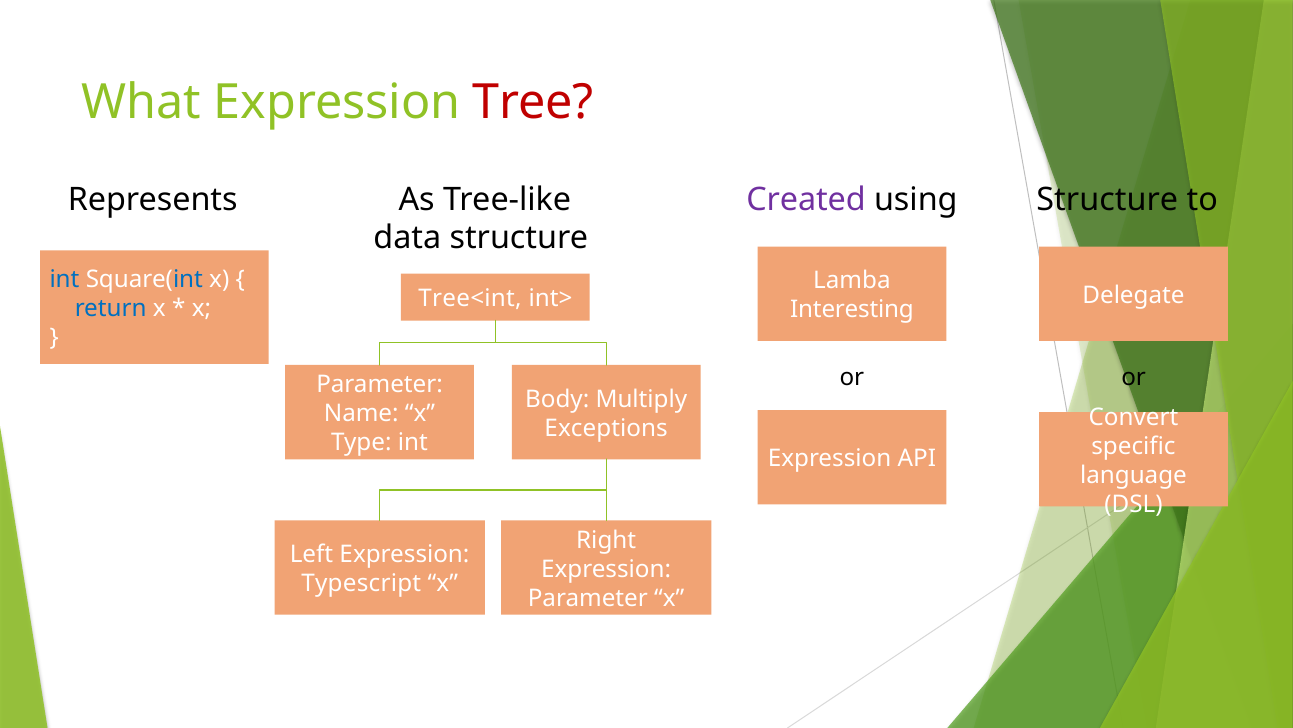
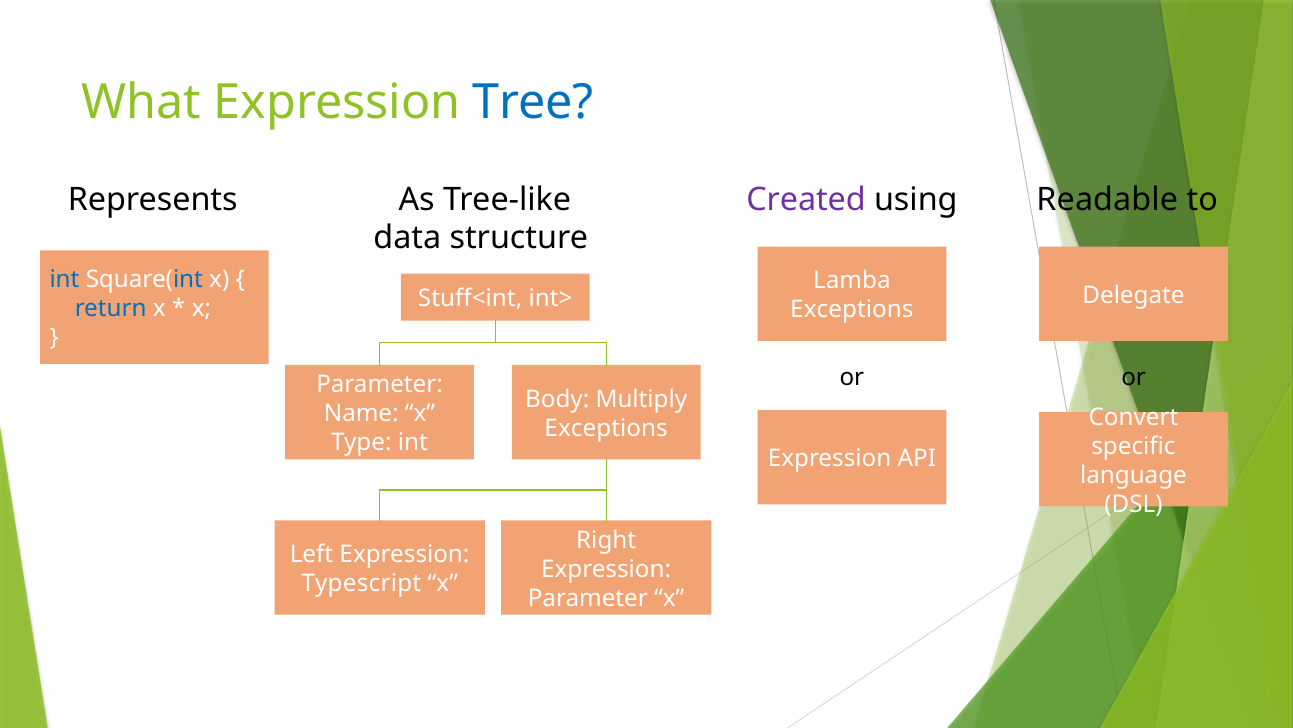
Tree colour: red -> blue (533, 102)
Structure: Structure -> Readable (1107, 199)
Tree<int: Tree<int -> Stuff<int (470, 299)
Interesting: Interesting -> Exceptions (852, 310)
